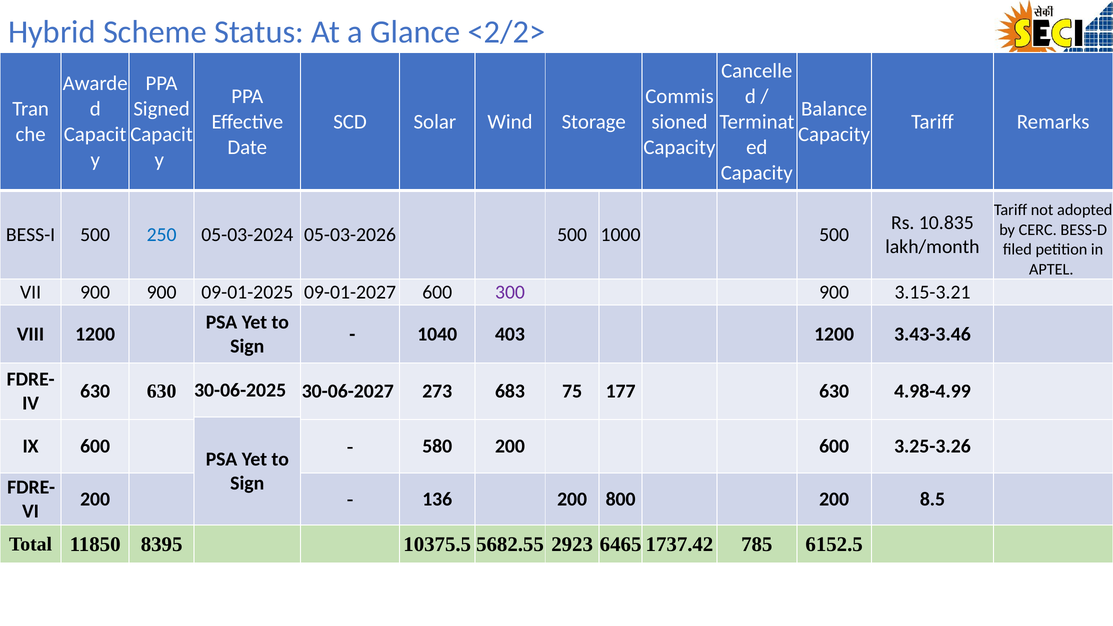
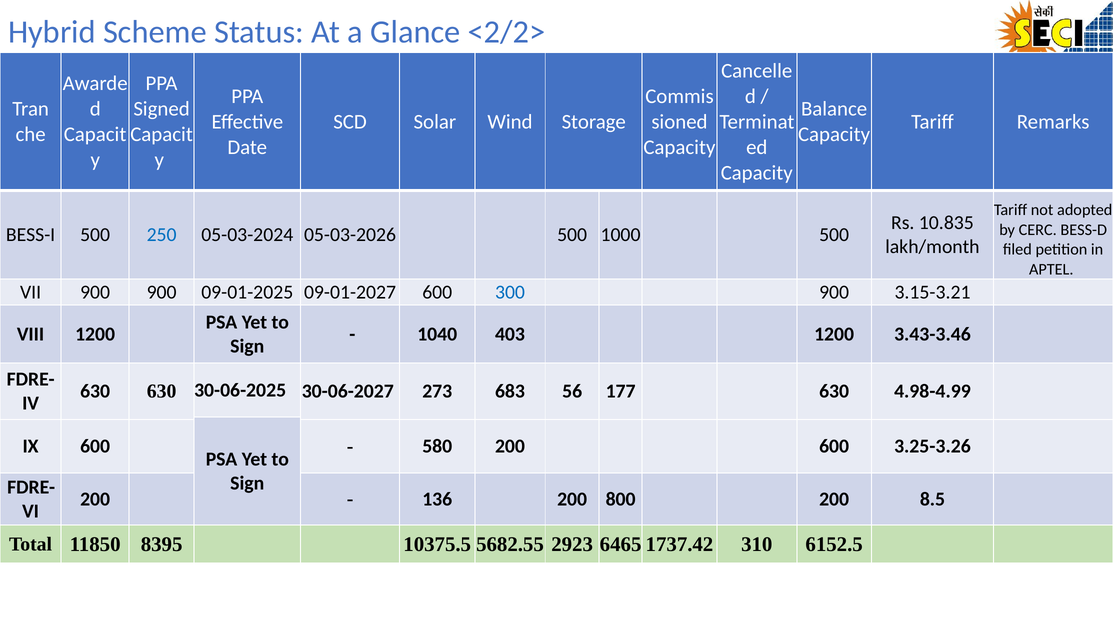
300 colour: purple -> blue (510, 292)
75: 75 -> 56 (572, 391)
785: 785 -> 310 (757, 544)
